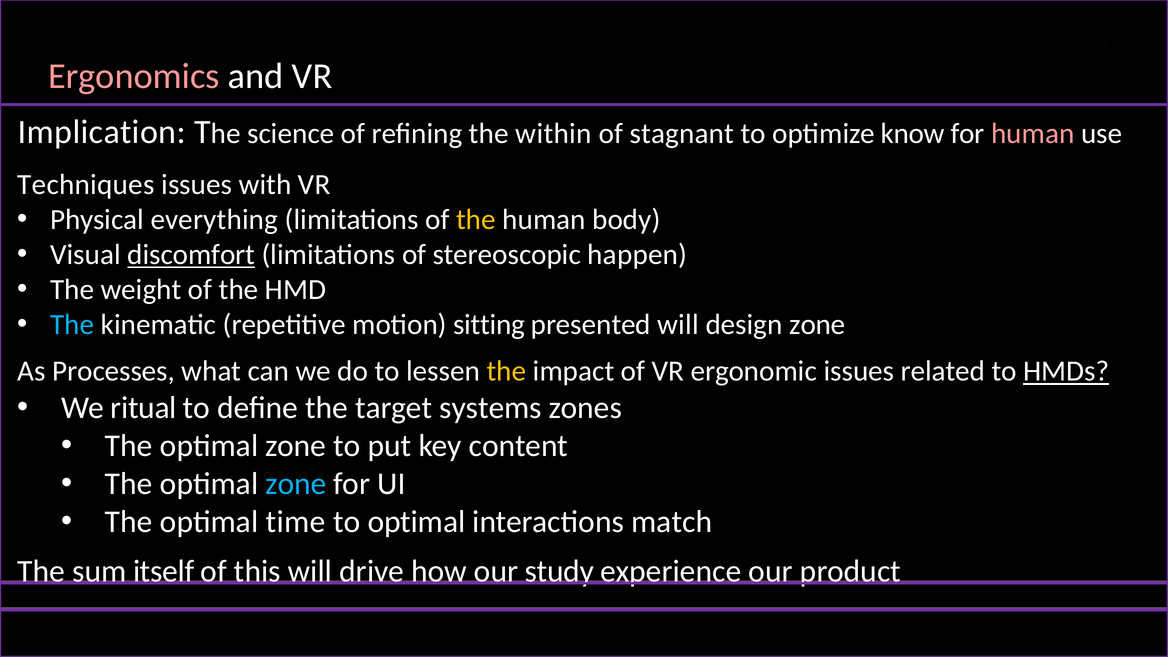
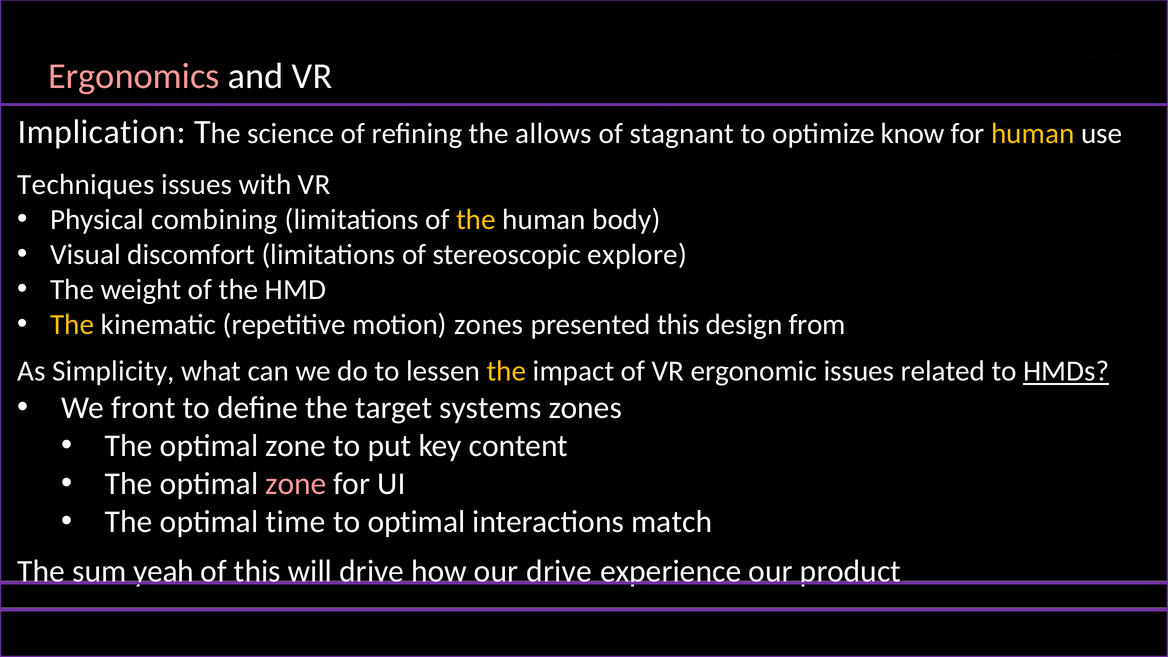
within: within -> allows (554, 134)
human colour: pink -> yellow (1033, 134)
everything: everything -> combining (214, 220)
discomfort underline: present -> none (191, 255)
happen: happen -> explore (637, 255)
The colour: light blue -> yellow (72, 325)
motion sitting: sitting -> zones (489, 325)
presented will: will -> this (678, 325)
design zone: zone -> from (817, 325)
Processes: Processes -> Simplicity (113, 371)
ritual: ritual -> front (143, 408)
zone colour: light blue -> pink (296, 484)
itself: itself -> yeah (164, 571)
our study: study -> drive (559, 571)
